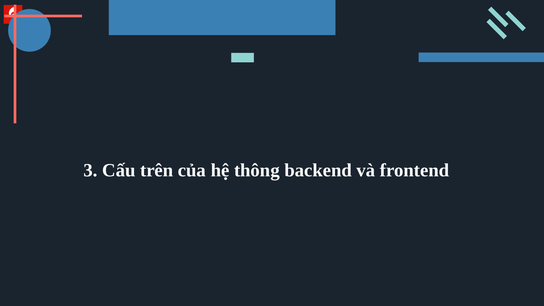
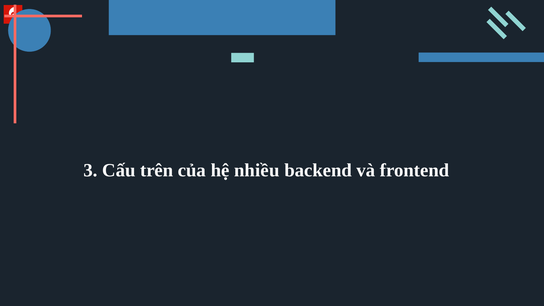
thông: thông -> nhiều (257, 170)
